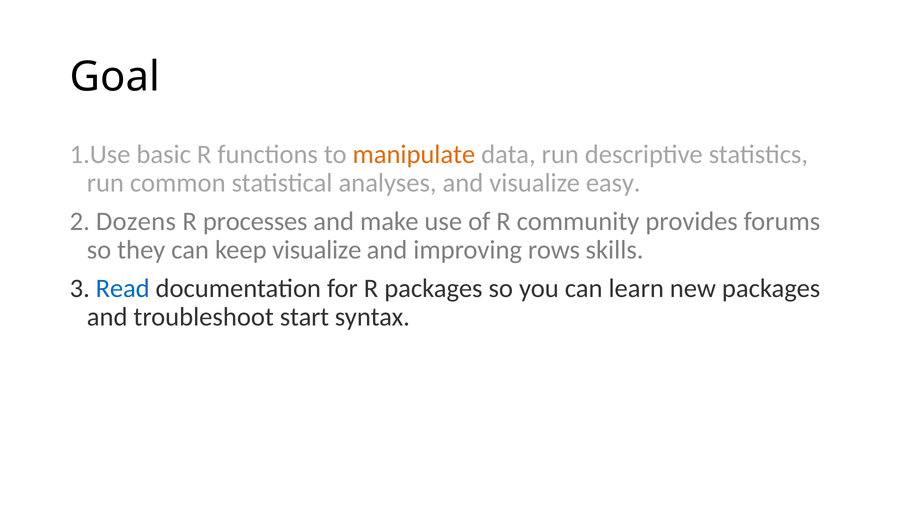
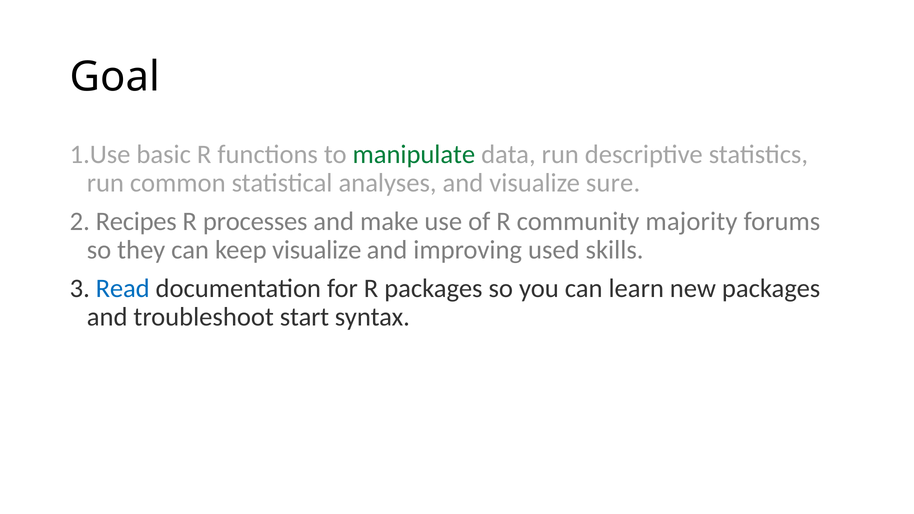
manipulate colour: orange -> green (414, 154)
easy: easy -> sure (613, 183)
Dozens: Dozens -> Recipes (136, 221)
provides: provides -> majority (691, 221)
rows: rows -> used (554, 250)
